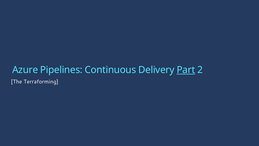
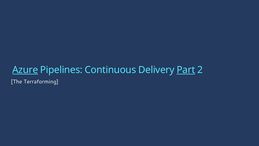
Azure underline: none -> present (25, 70)
